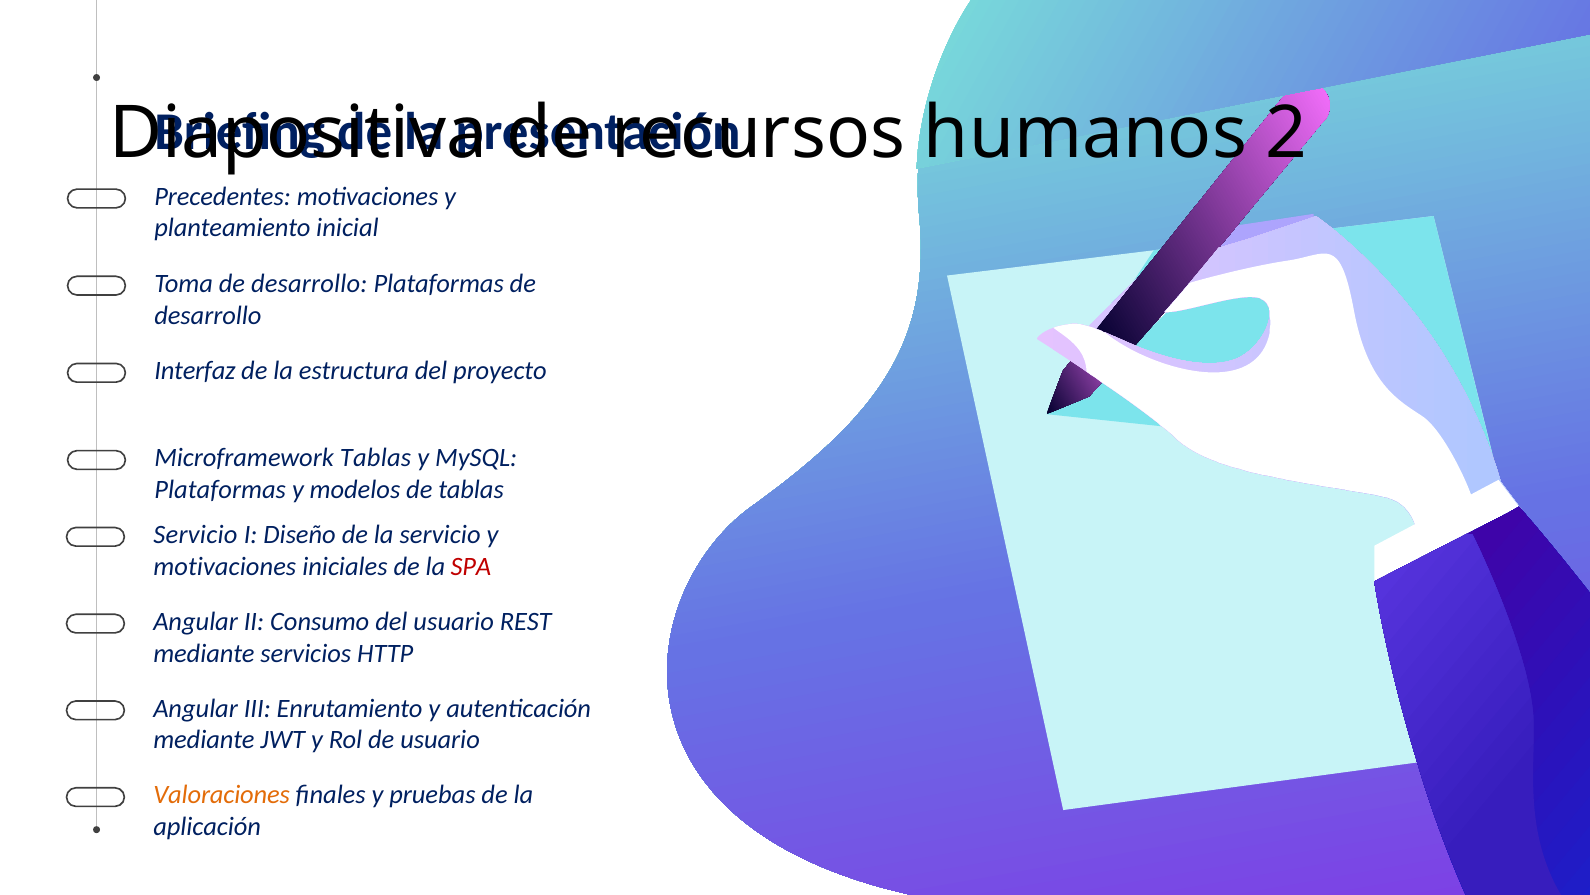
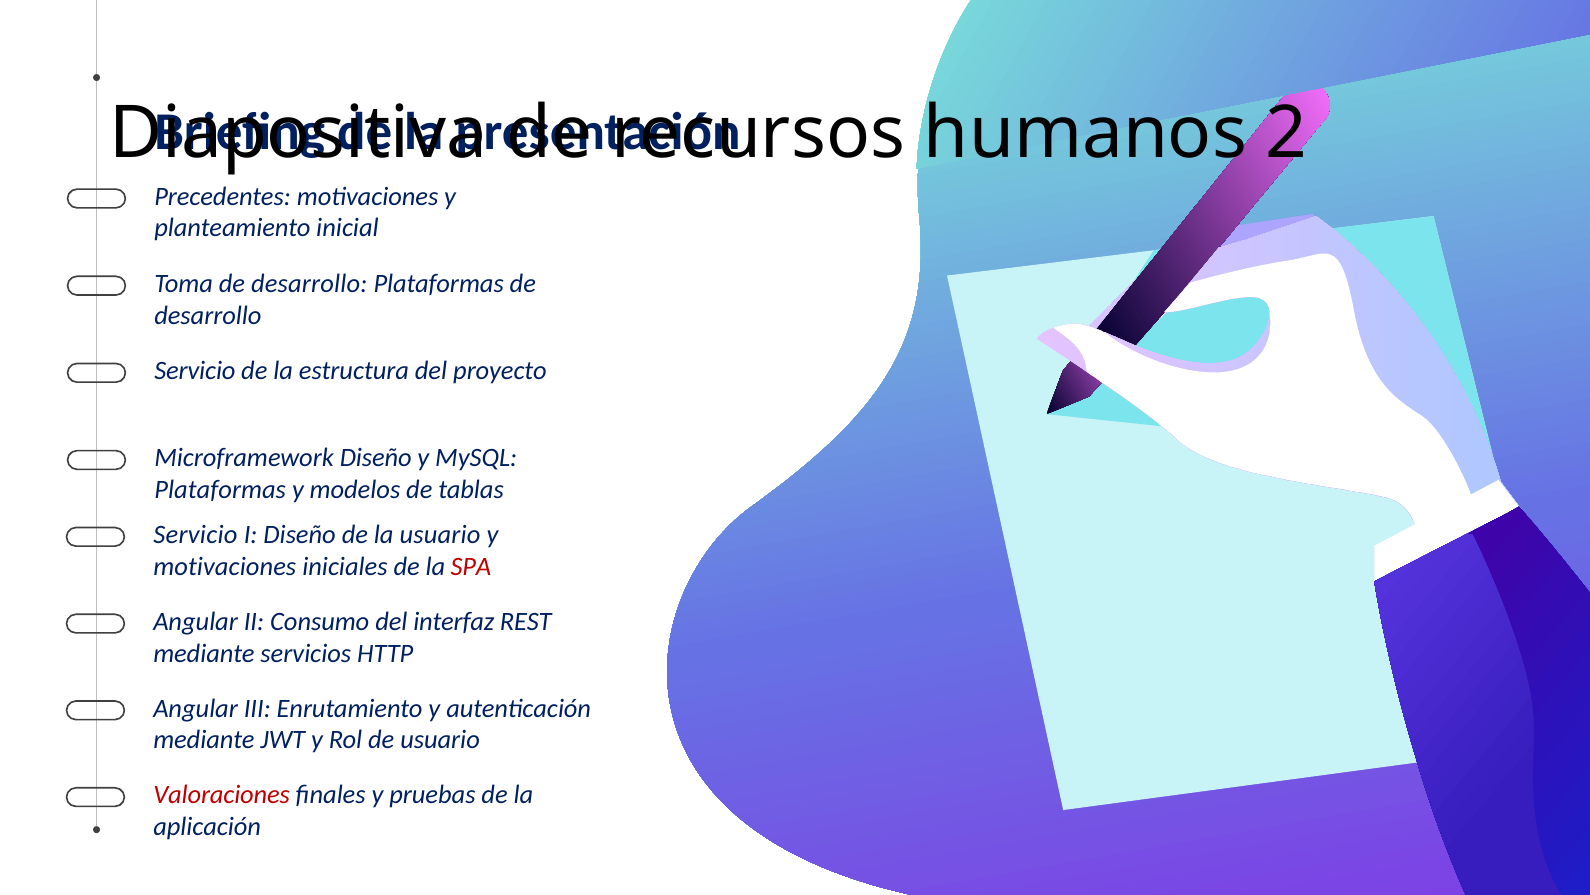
Interfaz: Interfaz -> Servicio (195, 371)
Microframework Tablas: Tablas -> Diseño (376, 458)
la servicio: servicio -> usuario (440, 534)
del usuario: usuario -> interfaz (454, 621)
Valoraciones colour: orange -> red (222, 795)
